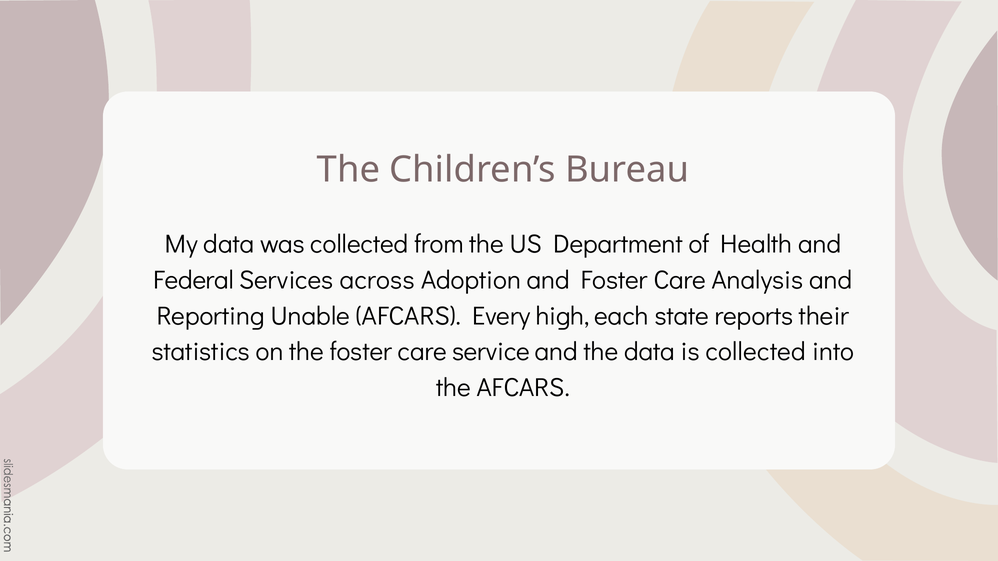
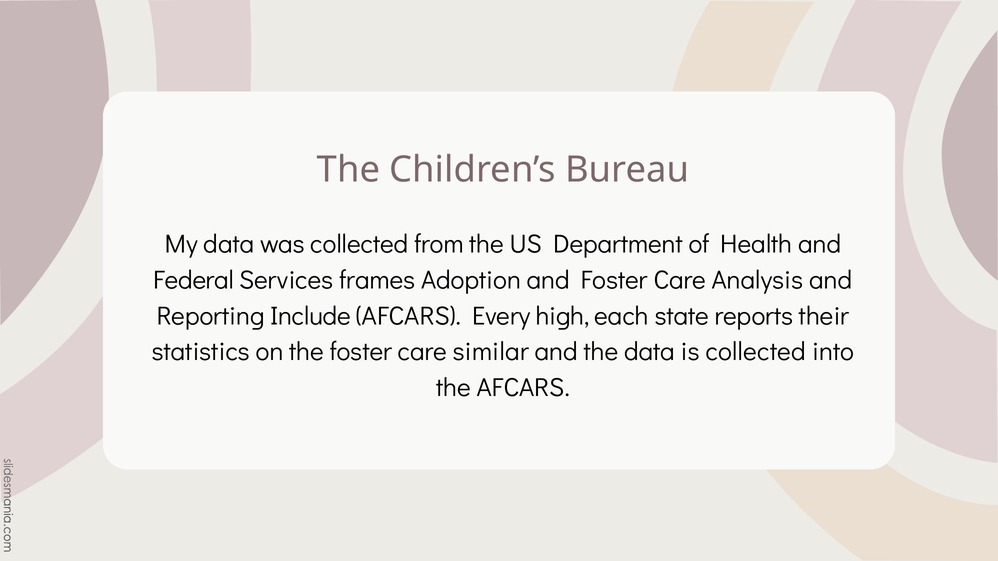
across: across -> frames (377, 280)
Unable: Unable -> Include (310, 316)
service: service -> similar (491, 352)
